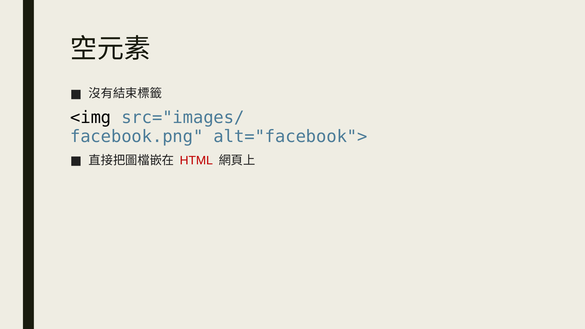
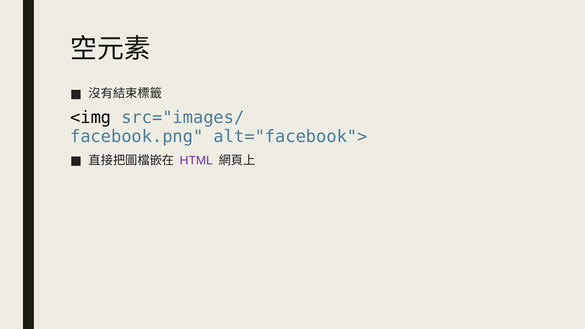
HTML colour: red -> purple (196, 160)
